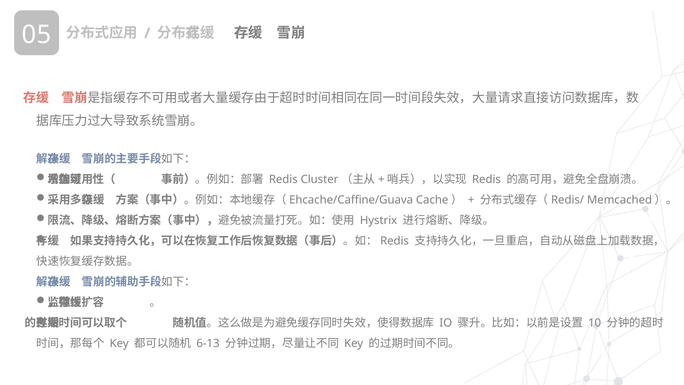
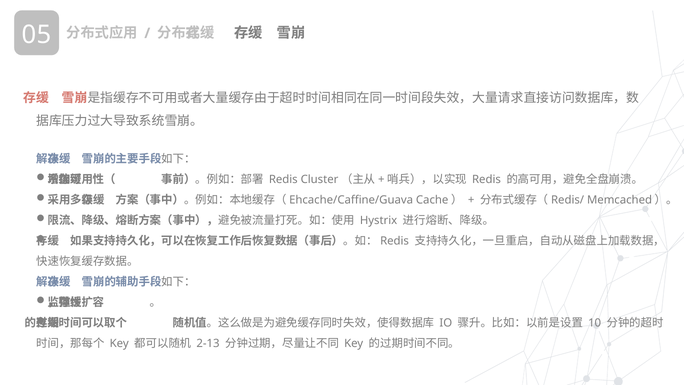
6-13: 6-13 -> 2-13 (208, 343)
